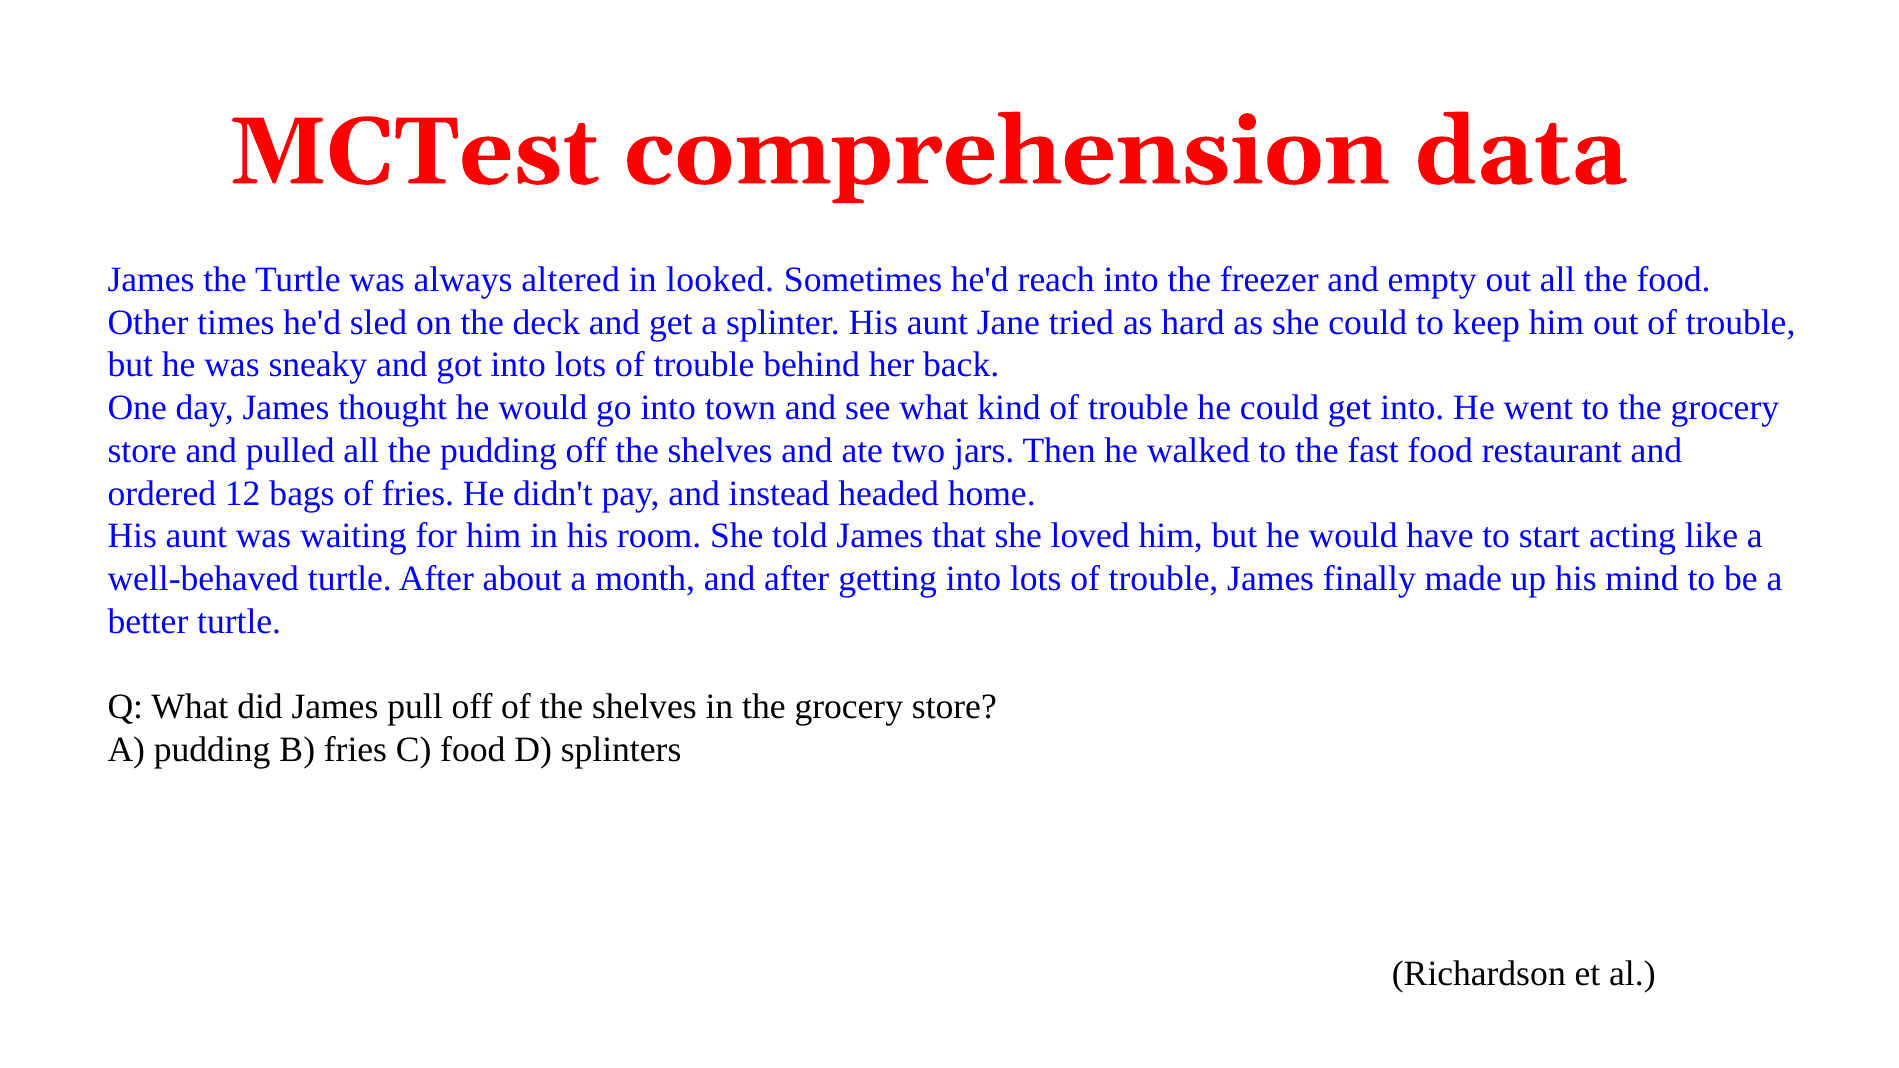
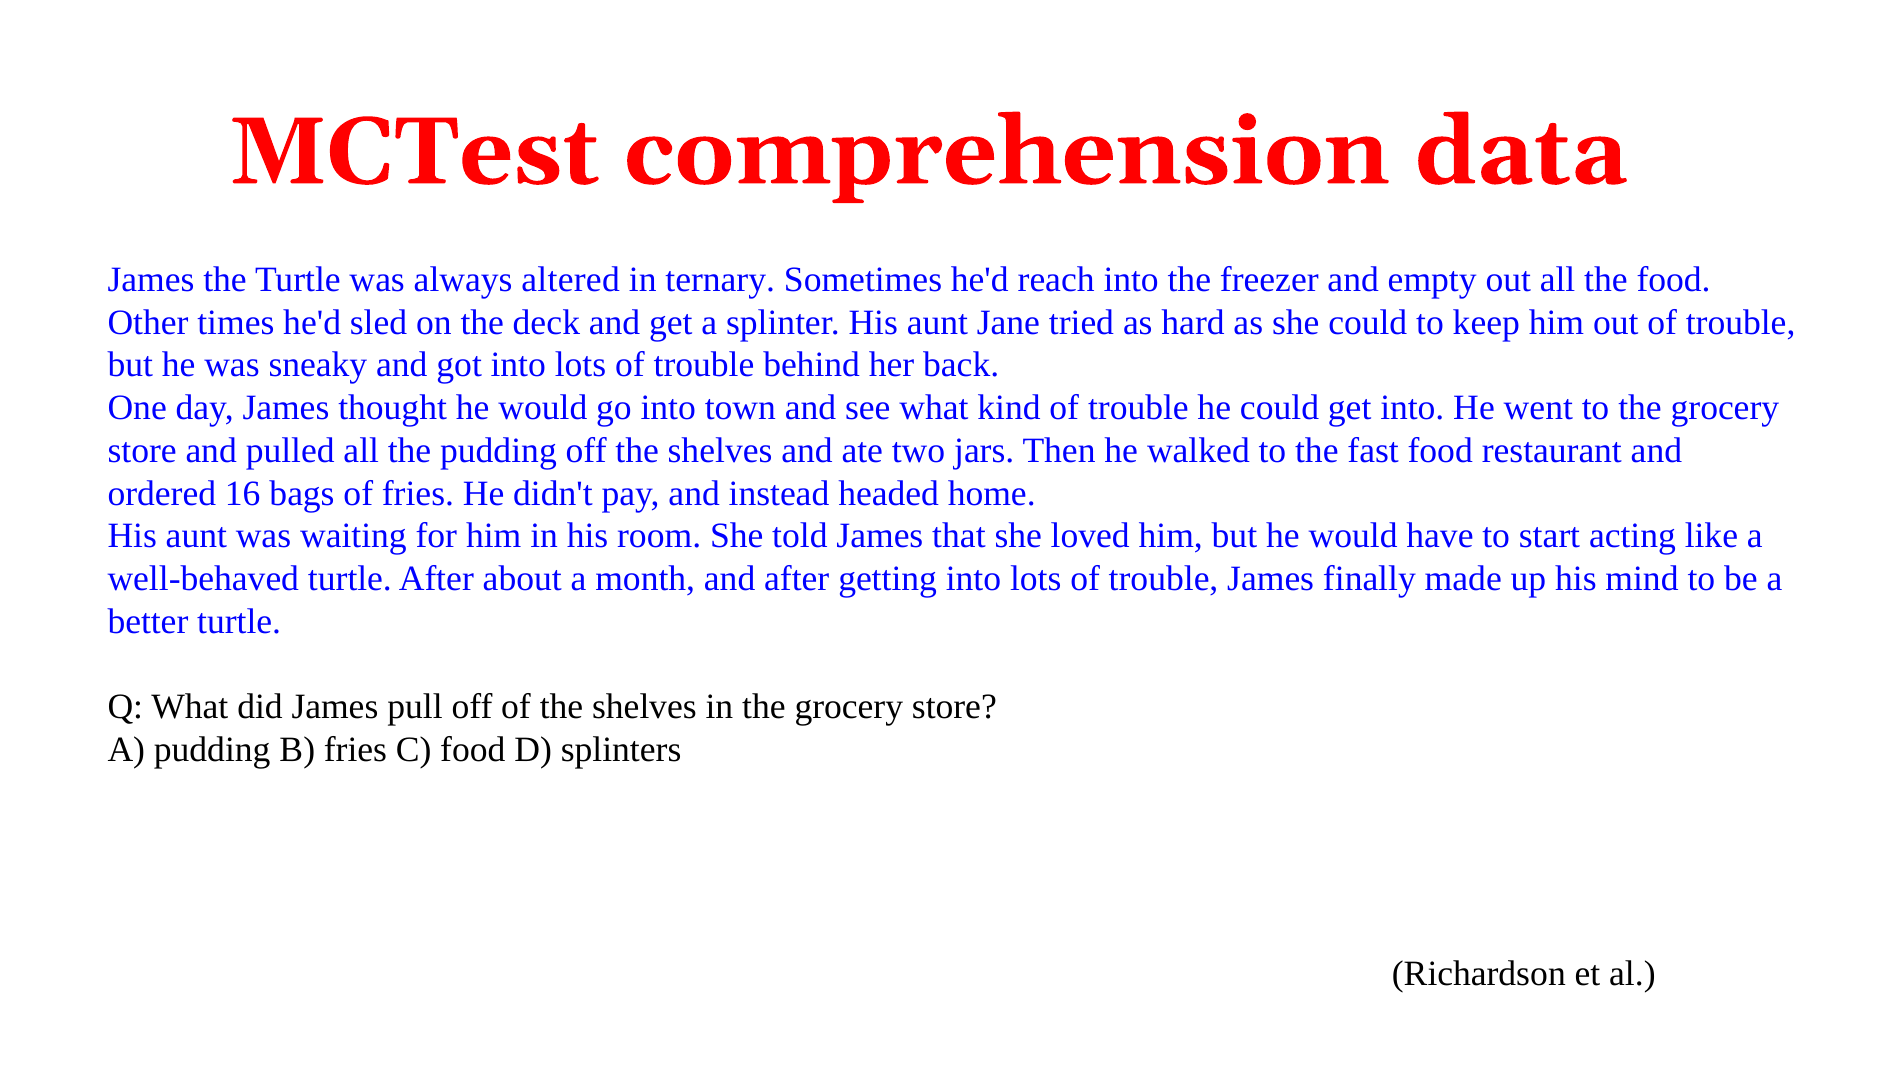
looked: looked -> ternary (720, 280)
12: 12 -> 16 (243, 493)
